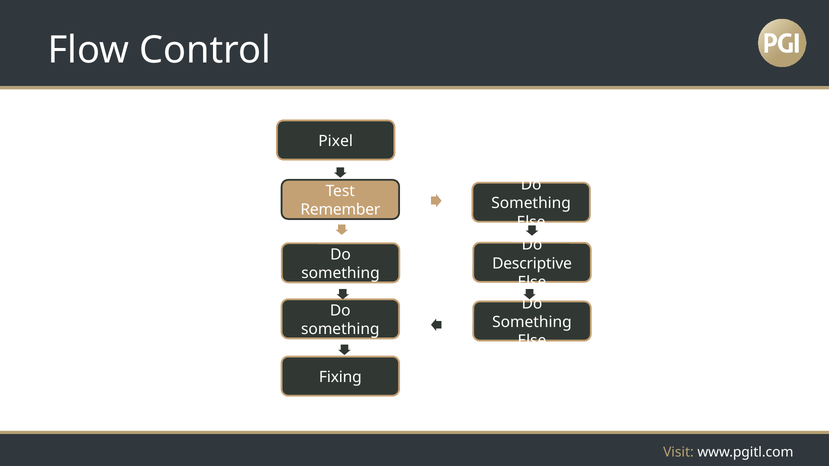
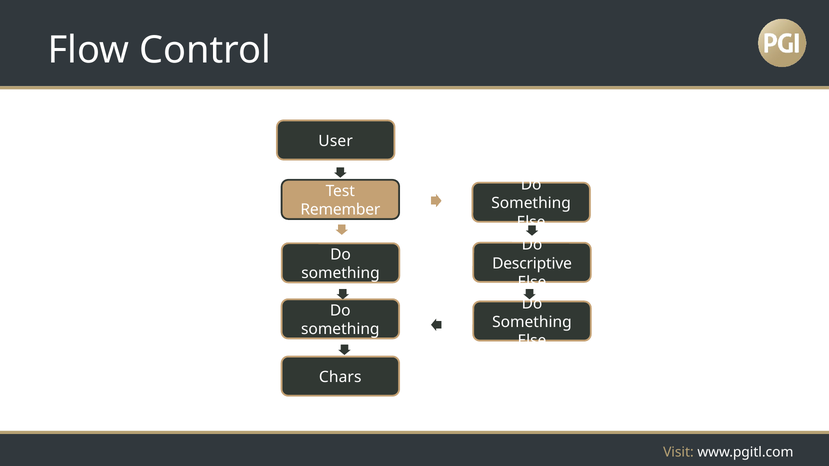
Pixel: Pixel -> User (336, 141)
Fixing: Fixing -> Chars (340, 377)
